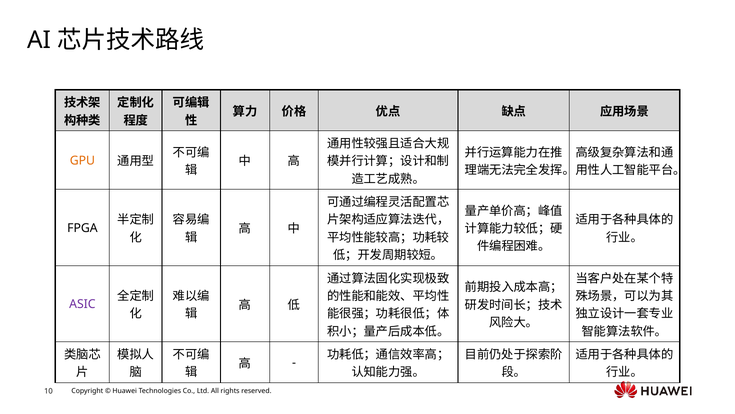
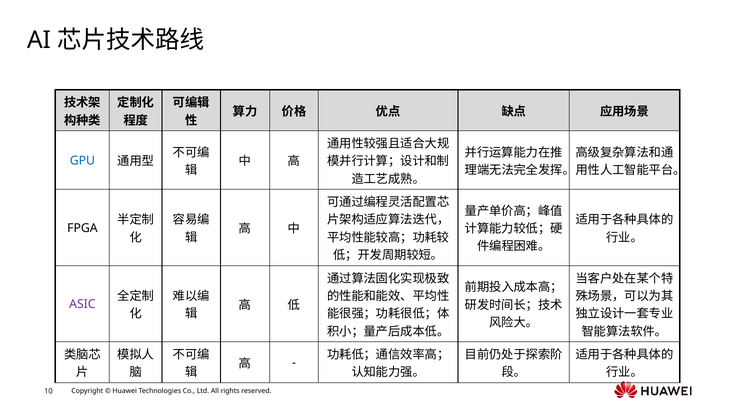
GPU colour: orange -> blue (82, 161)
